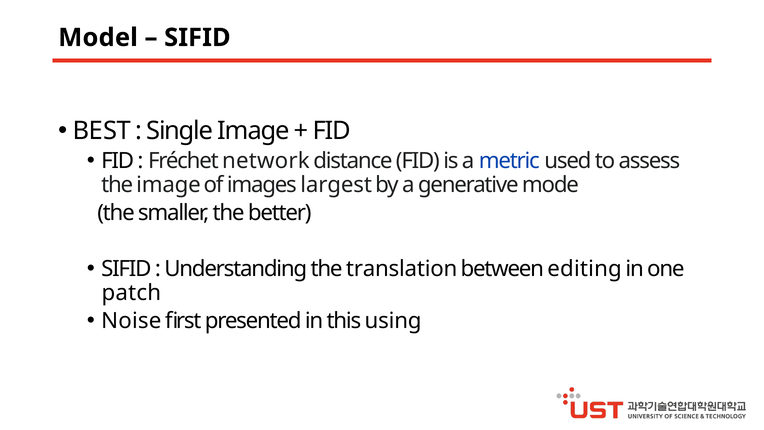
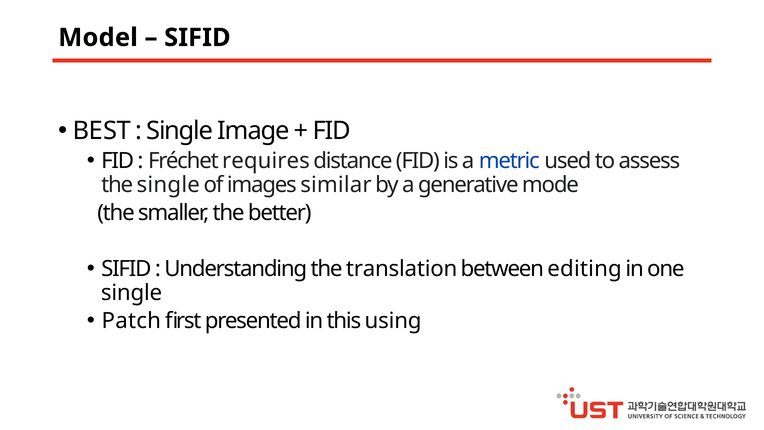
network: network -> requires (266, 161)
the image: image -> single (168, 185)
largest: largest -> similar (336, 185)
patch: patch -> single (132, 293)
Noise: Noise -> Patch (131, 321)
